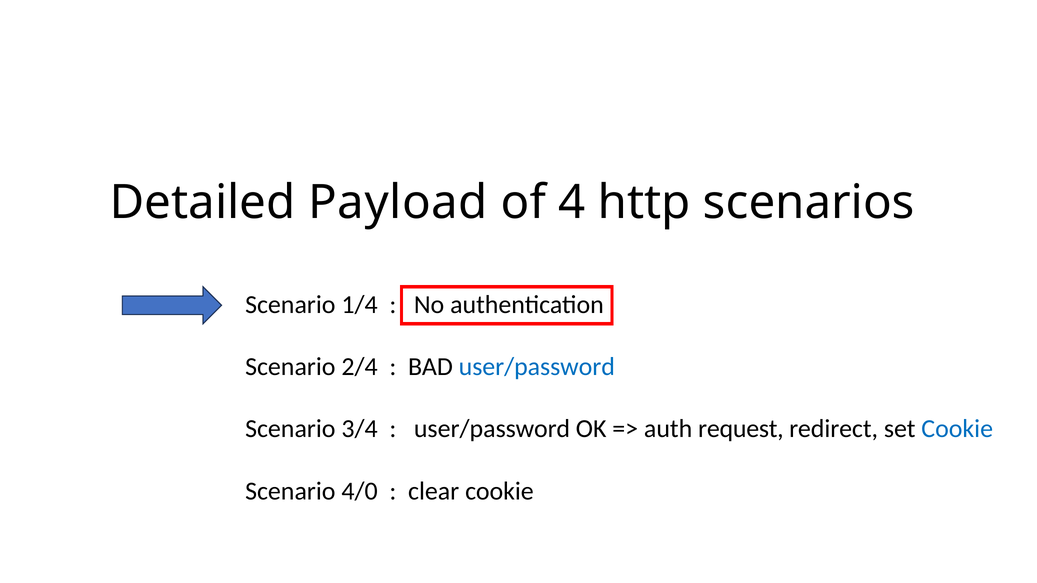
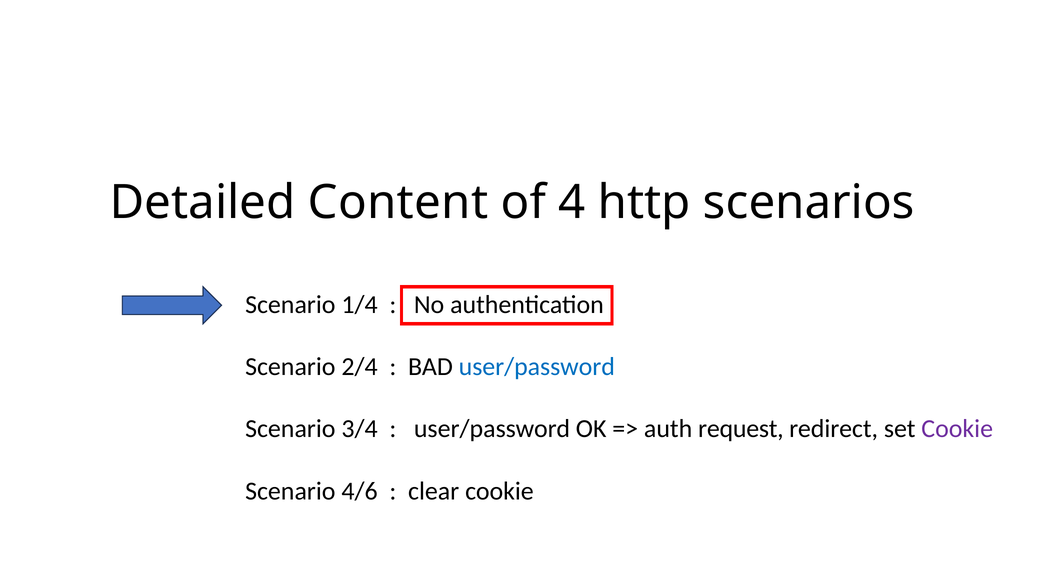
Payload: Payload -> Content (398, 203)
Cookie colour: blue -> purple (957, 429)
4/0: 4/0 -> 4/6 (360, 491)
